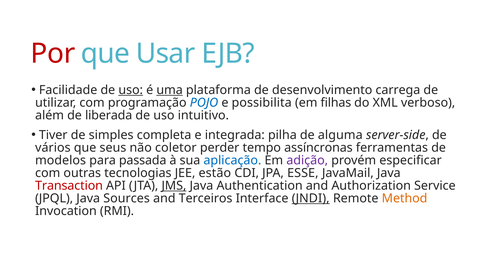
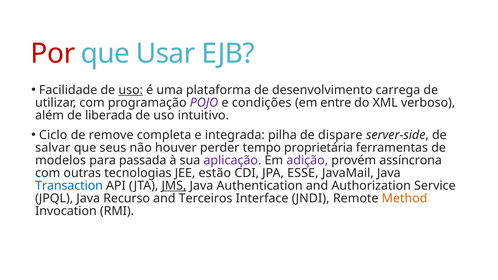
uma underline: present -> none (170, 90)
POJO colour: blue -> purple (204, 103)
possibilita: possibilita -> condições (262, 103)
filhas: filhas -> entre (336, 103)
Tiver: Tiver -> Ciclo (53, 135)
simples: simples -> remove (111, 135)
alguma: alguma -> dispare (340, 135)
vários: vários -> salvar (53, 148)
coletor: coletor -> houver (176, 148)
assíncronas: assíncronas -> proprietária (318, 148)
aplicação colour: blue -> purple (232, 160)
especificar: especificar -> assíncrona (411, 160)
Transaction colour: red -> blue (69, 186)
Sources: Sources -> Recurso (127, 198)
JNDI underline: present -> none (311, 198)
